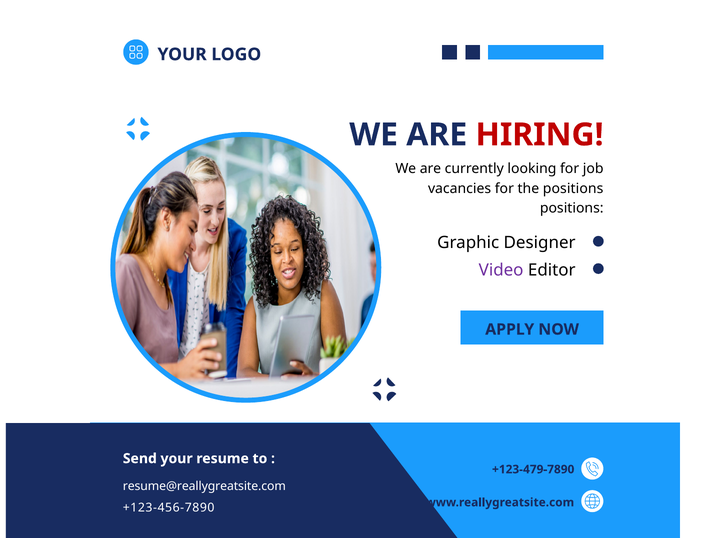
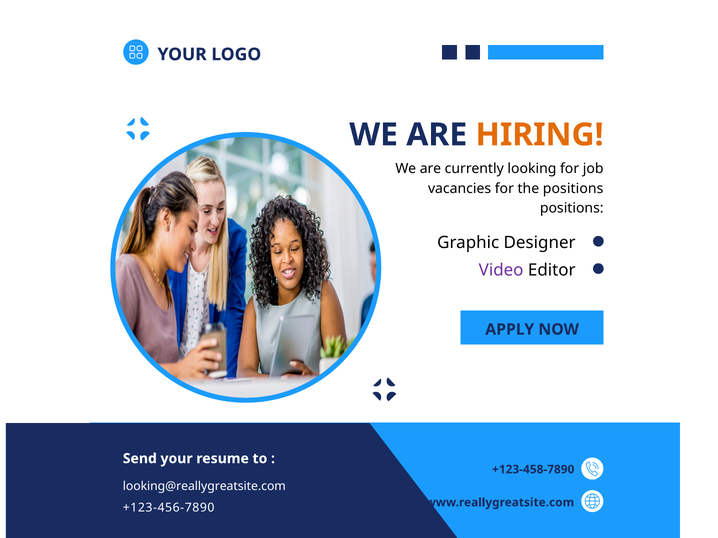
HIRING colour: red -> orange (540, 135)
+123-479-7890: +123-479-7890 -> +123-458-7890 (533, 470)
resume@reallygreatsite.com: resume@reallygreatsite.com -> looking@reallygreatsite.com (204, 487)
